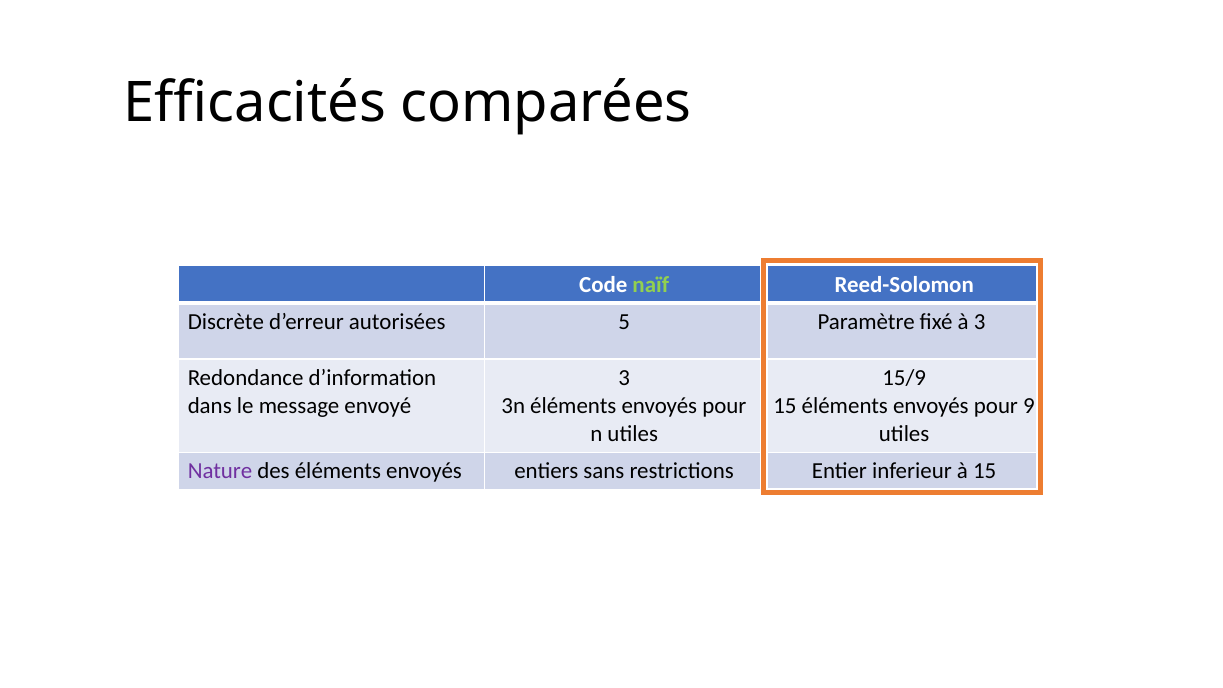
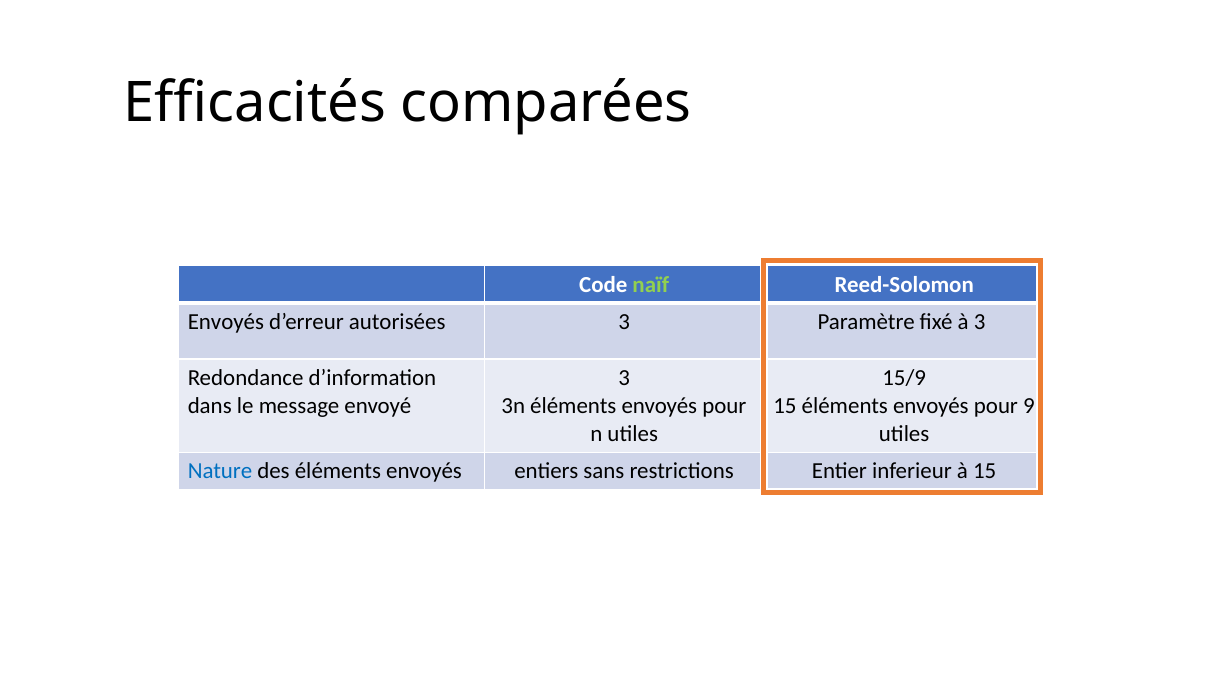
Discrète: Discrète -> Envoyés (226, 322)
autorisées 5: 5 -> 3 (624, 322)
Nature colour: purple -> blue (220, 471)
